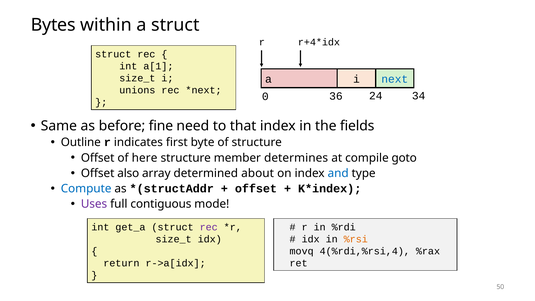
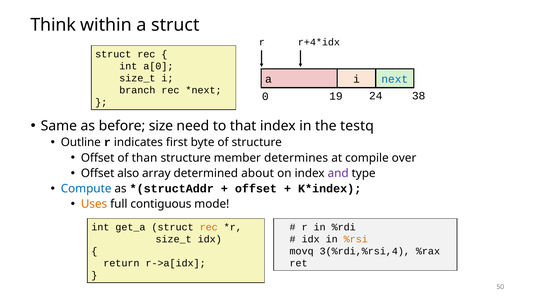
Bytes: Bytes -> Think (53, 25)
a[1: a[1 -> a[0 (158, 66)
unions: unions -> branch (137, 90)
36: 36 -> 19 (336, 96)
34: 34 -> 38 (419, 96)
fine: fine -> size (161, 126)
fields: fields -> testq (357, 126)
here: here -> than (145, 158)
goto: goto -> over (404, 158)
and colour: blue -> purple (338, 173)
Uses colour: purple -> orange (94, 204)
rec colour: purple -> orange (209, 227)
4(%rdi,%rsi,4: 4(%rdi,%rsi,4 -> 3(%rdi,%rsi,4 (365, 251)
